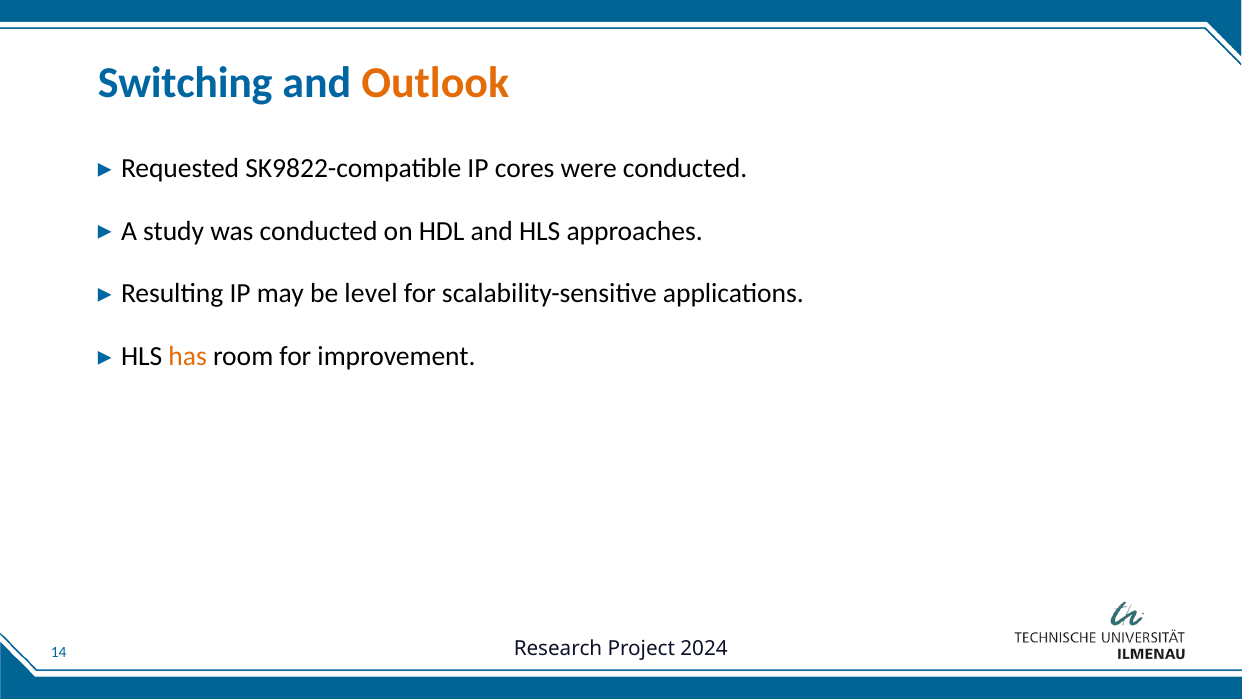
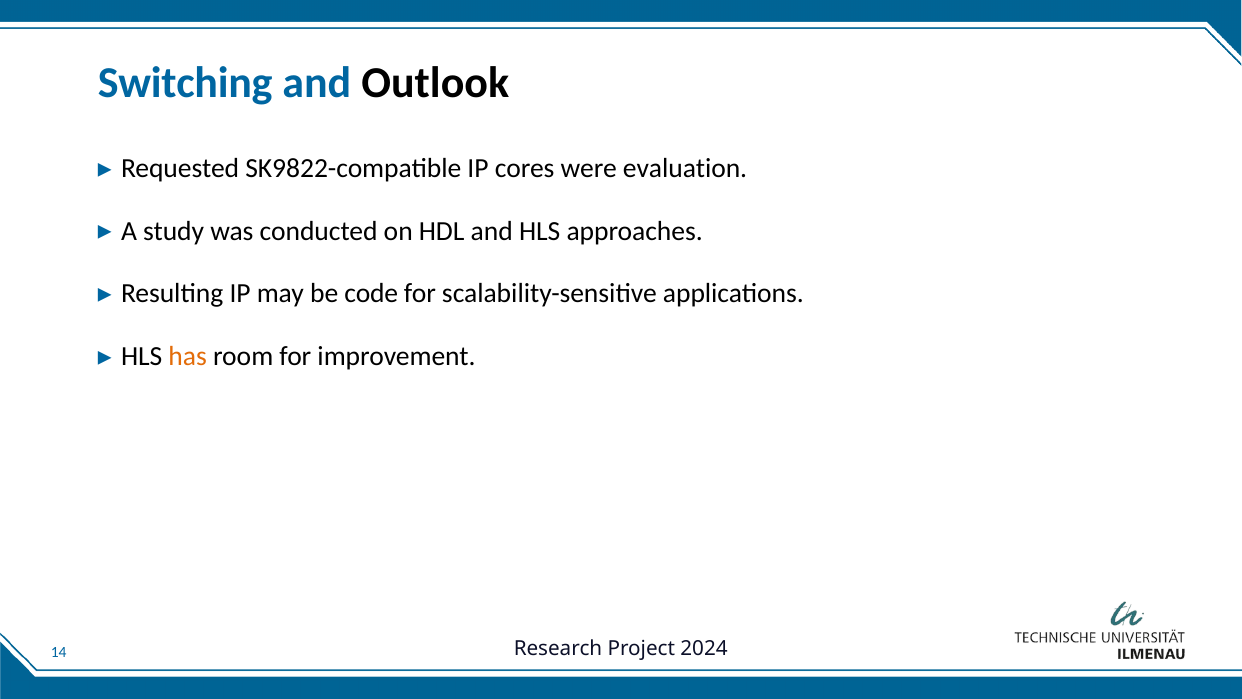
Outlook colour: orange -> black (435, 83)
were conducted: conducted -> evaluation (685, 169)
level: level -> code (371, 294)
